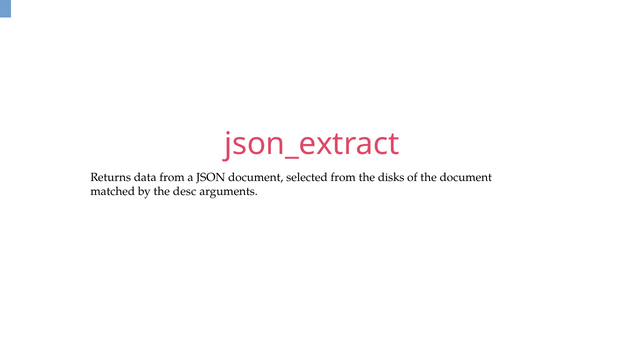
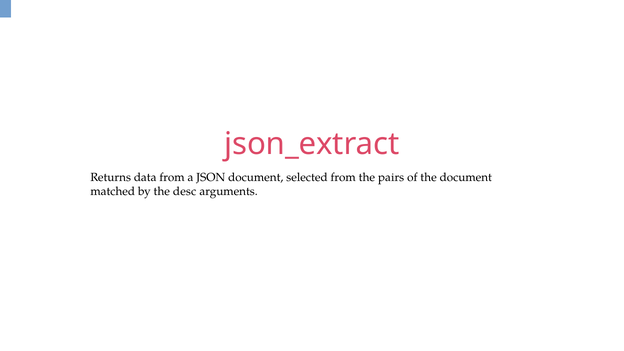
disks: disks -> pairs (391, 177)
